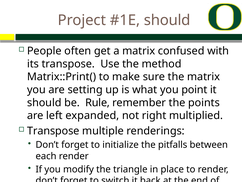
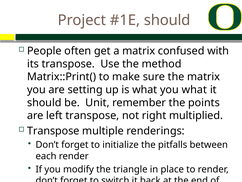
you point: point -> what (194, 89)
Rule: Rule -> Unit (97, 102)
left expanded: expanded -> transpose (92, 115)
